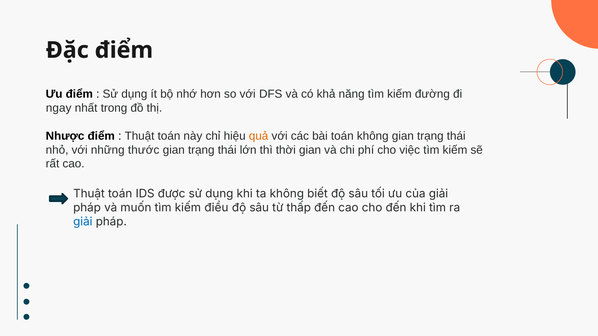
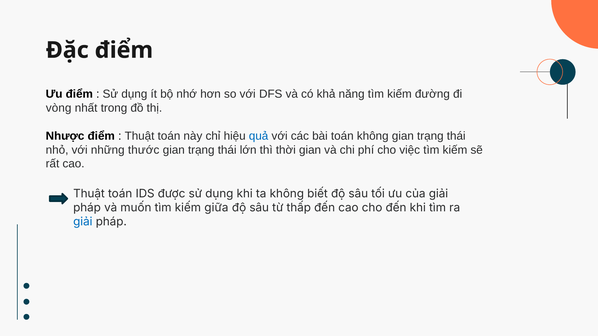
ngay: ngay -> vòng (59, 108)
quả colour: orange -> blue (259, 136)
điều: điều -> giữa (216, 208)
